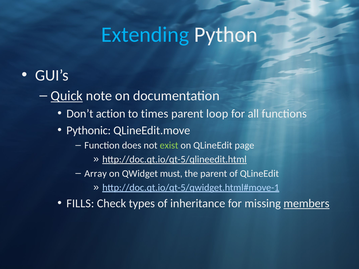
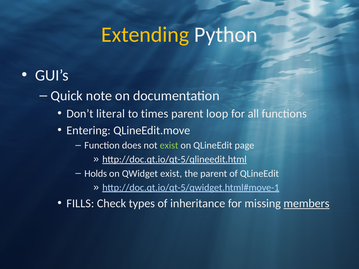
Extending colour: light blue -> yellow (145, 35)
Quick underline: present -> none (67, 96)
action: action -> literal (111, 114)
Pythonic: Pythonic -> Entering (89, 130)
Array: Array -> Holds (96, 174)
QWidget must: must -> exist (171, 174)
